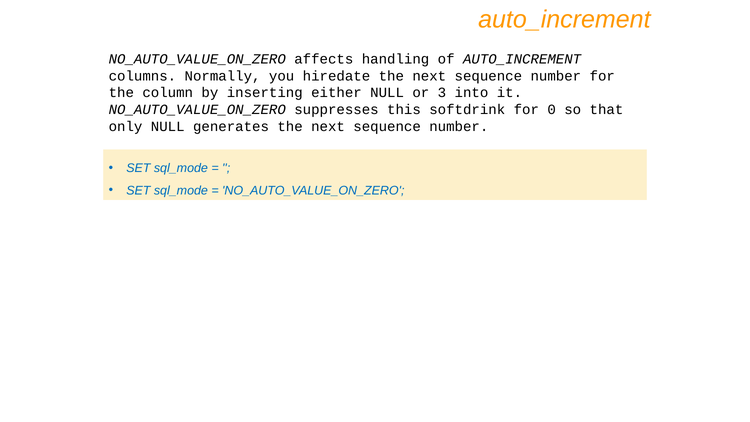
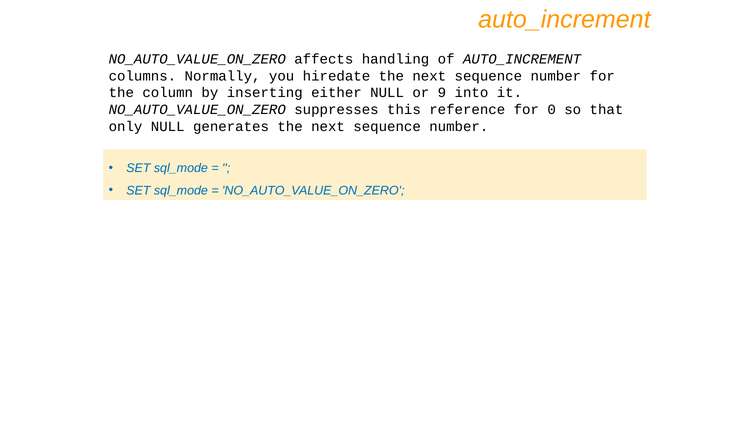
3: 3 -> 9 (442, 93)
softdrink: softdrink -> reference (467, 110)
